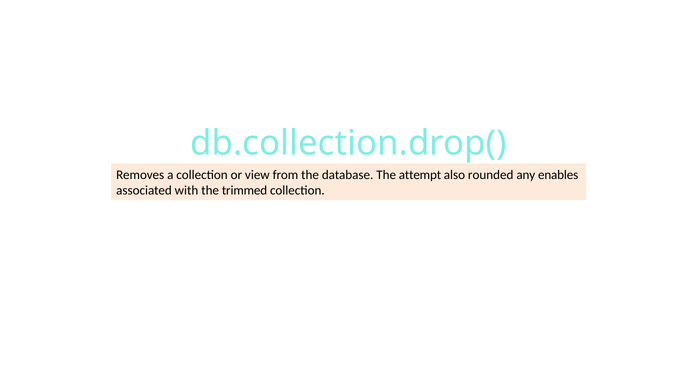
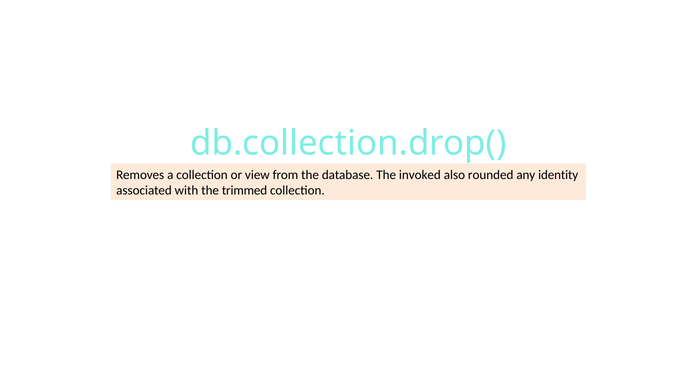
attempt: attempt -> invoked (420, 175)
enables: enables -> identity (558, 175)
